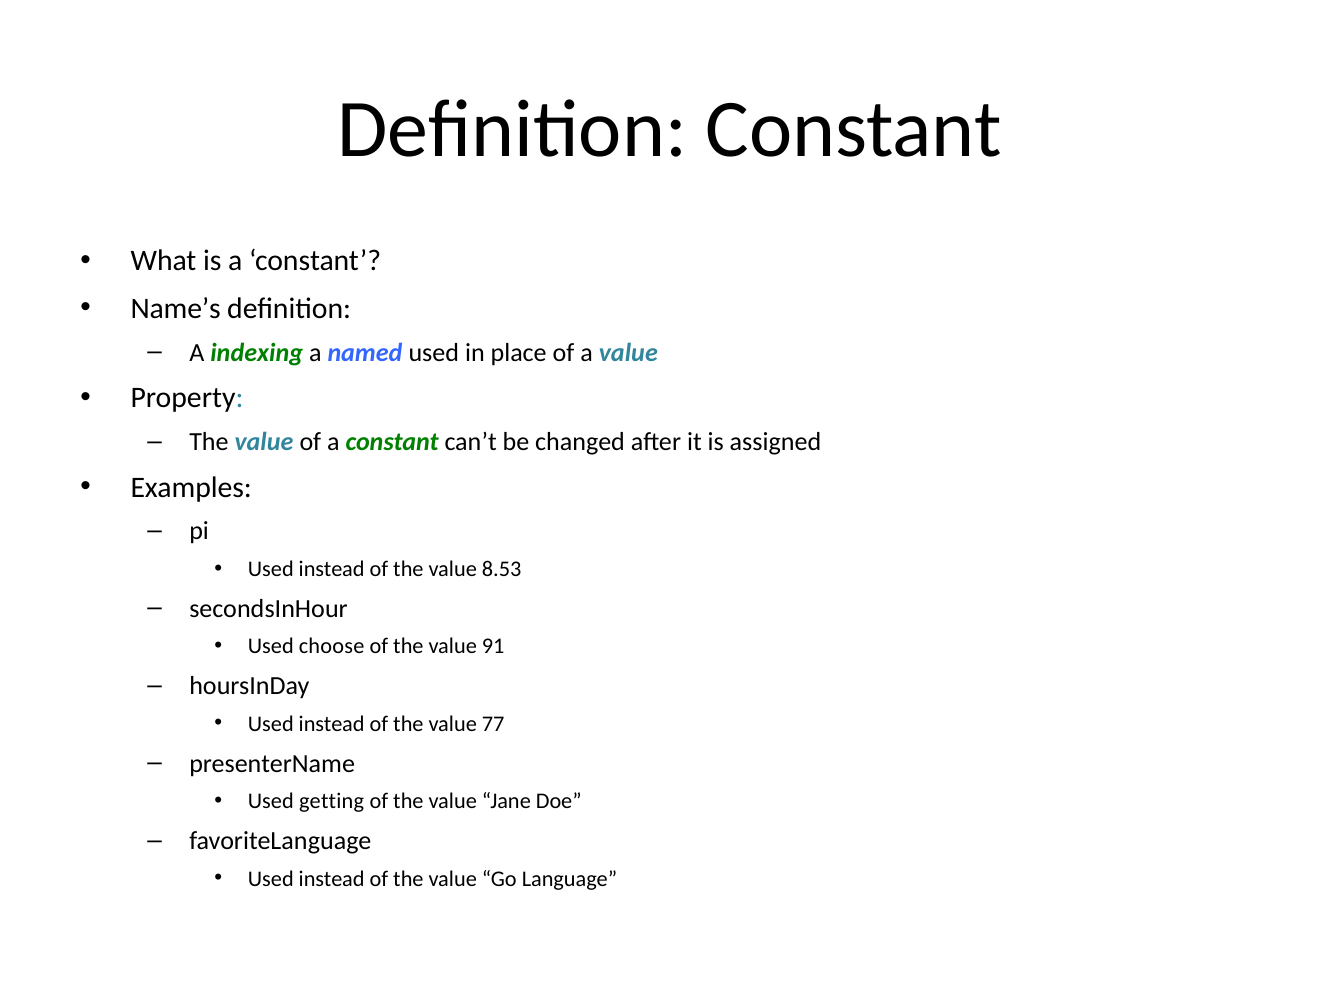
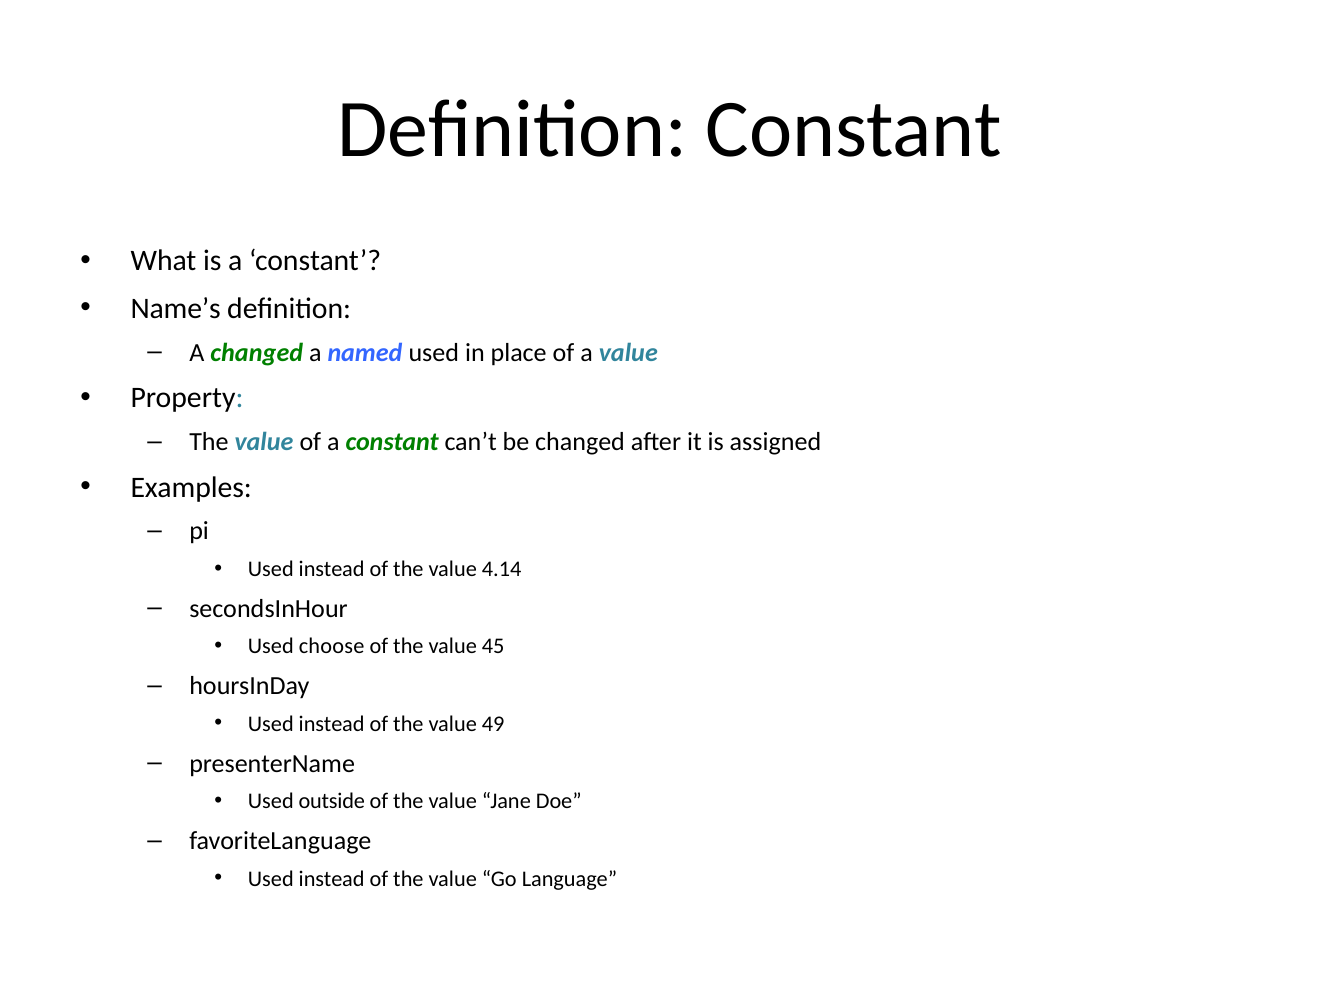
A indexing: indexing -> changed (257, 352)
8.53: 8.53 -> 4.14 (502, 569)
91: 91 -> 45 (493, 646)
77: 77 -> 49 (493, 724)
getting: getting -> outside (332, 801)
